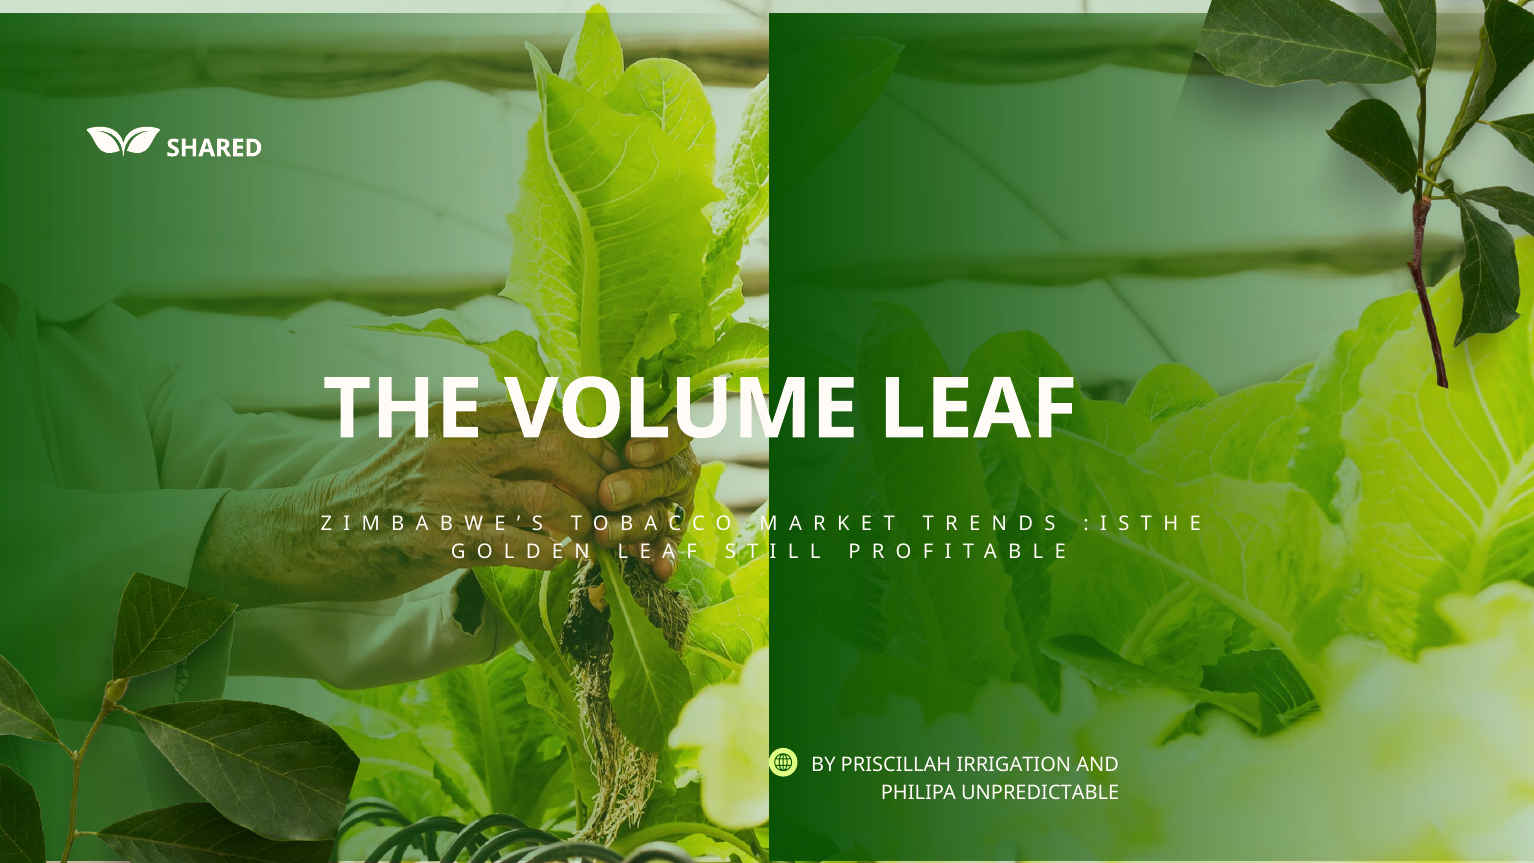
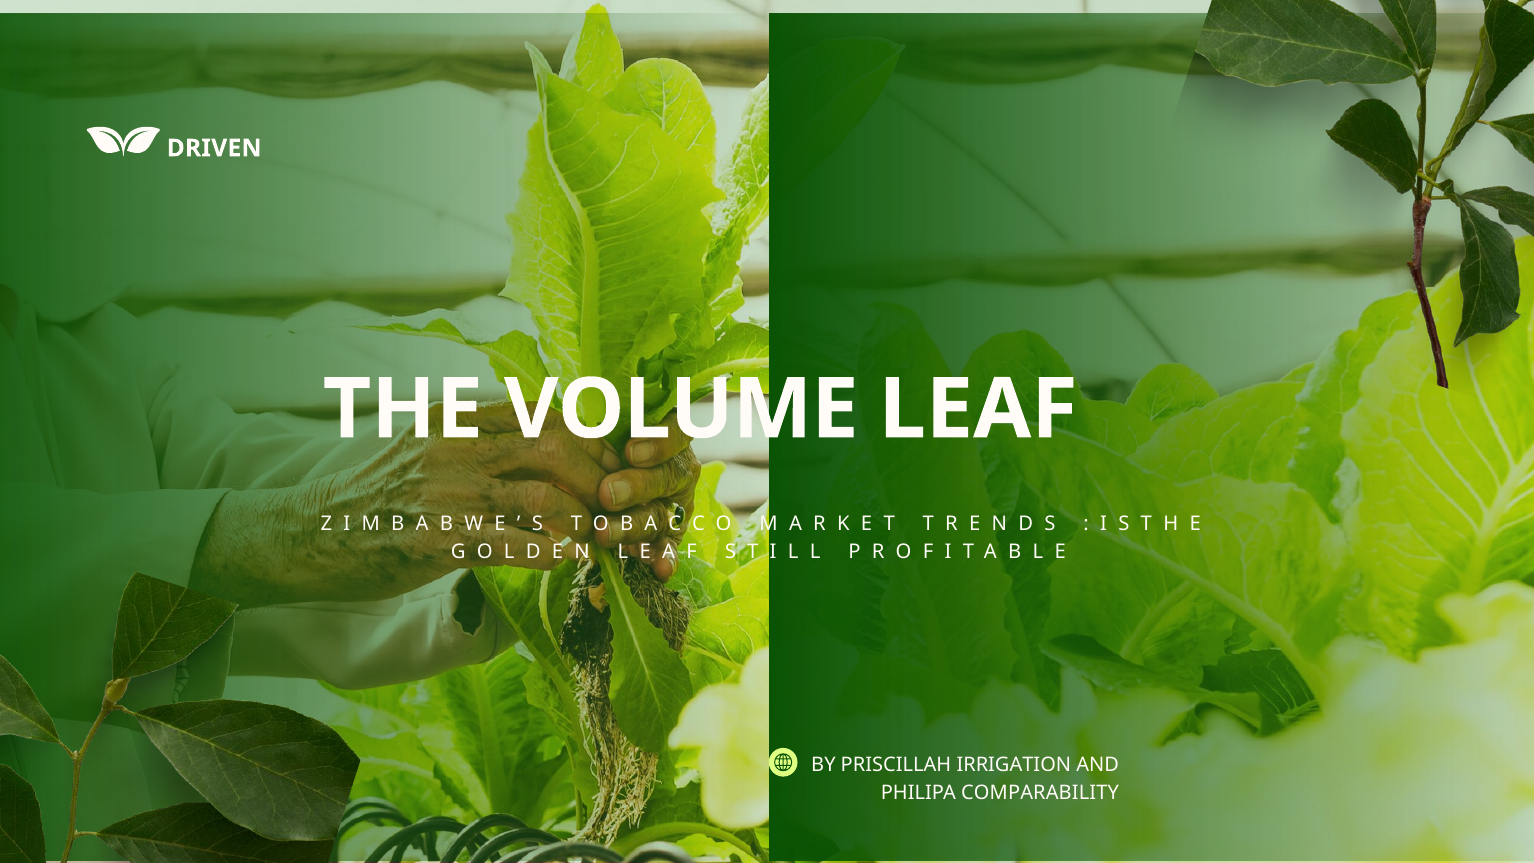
SHARED: SHARED -> DRIVEN (214, 148)
UNPREDICTABLE: UNPREDICTABLE -> COMPARABILITY (1040, 792)
